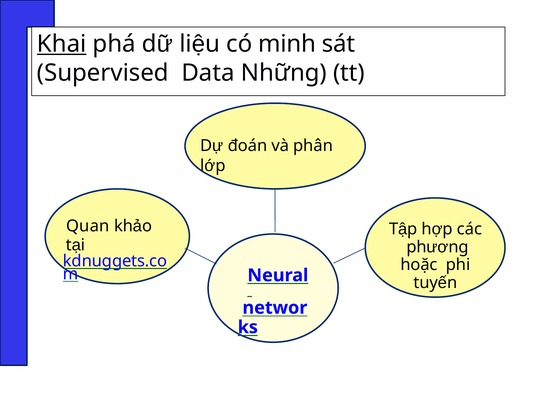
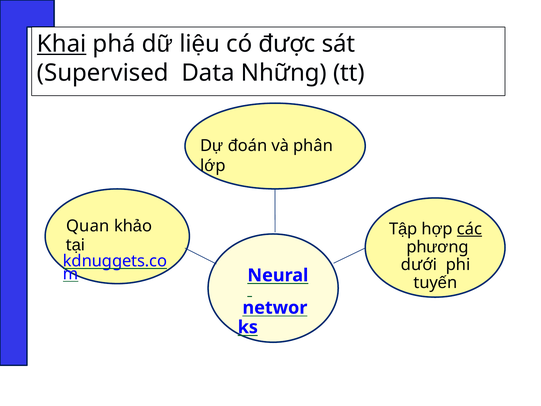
minh: minh -> được (287, 44)
các underline: none -> present (470, 229)
hoặc: hoặc -> dưới (419, 265)
